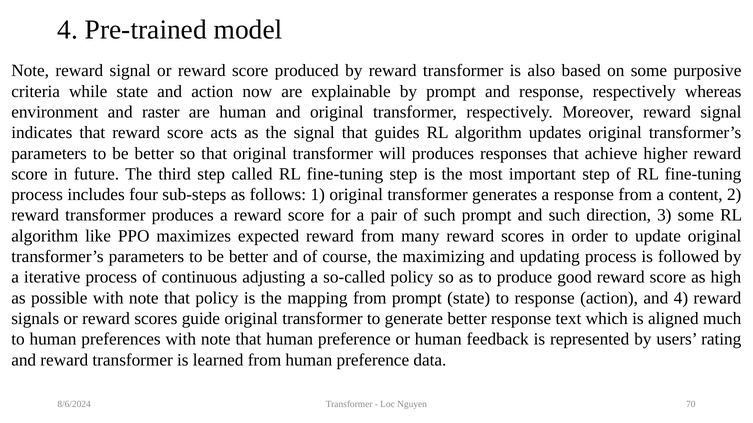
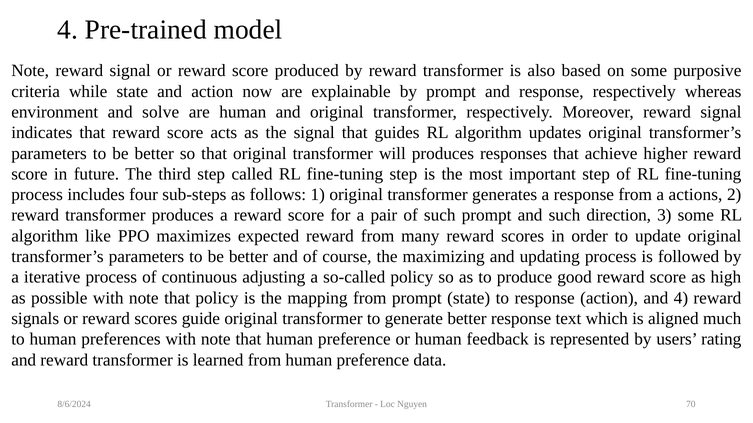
raster: raster -> solve (161, 112)
content: content -> actions (695, 195)
